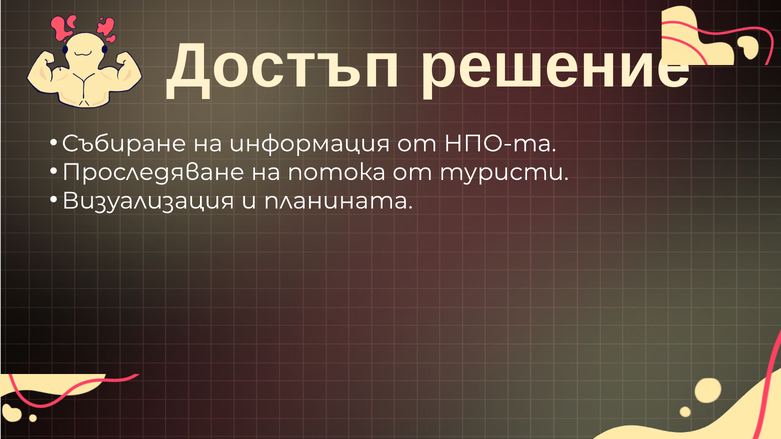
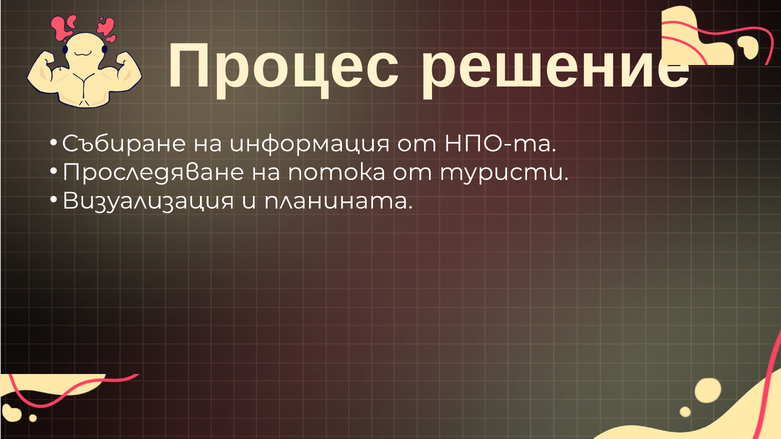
Достъп: Достъп -> Процес (284, 66)
